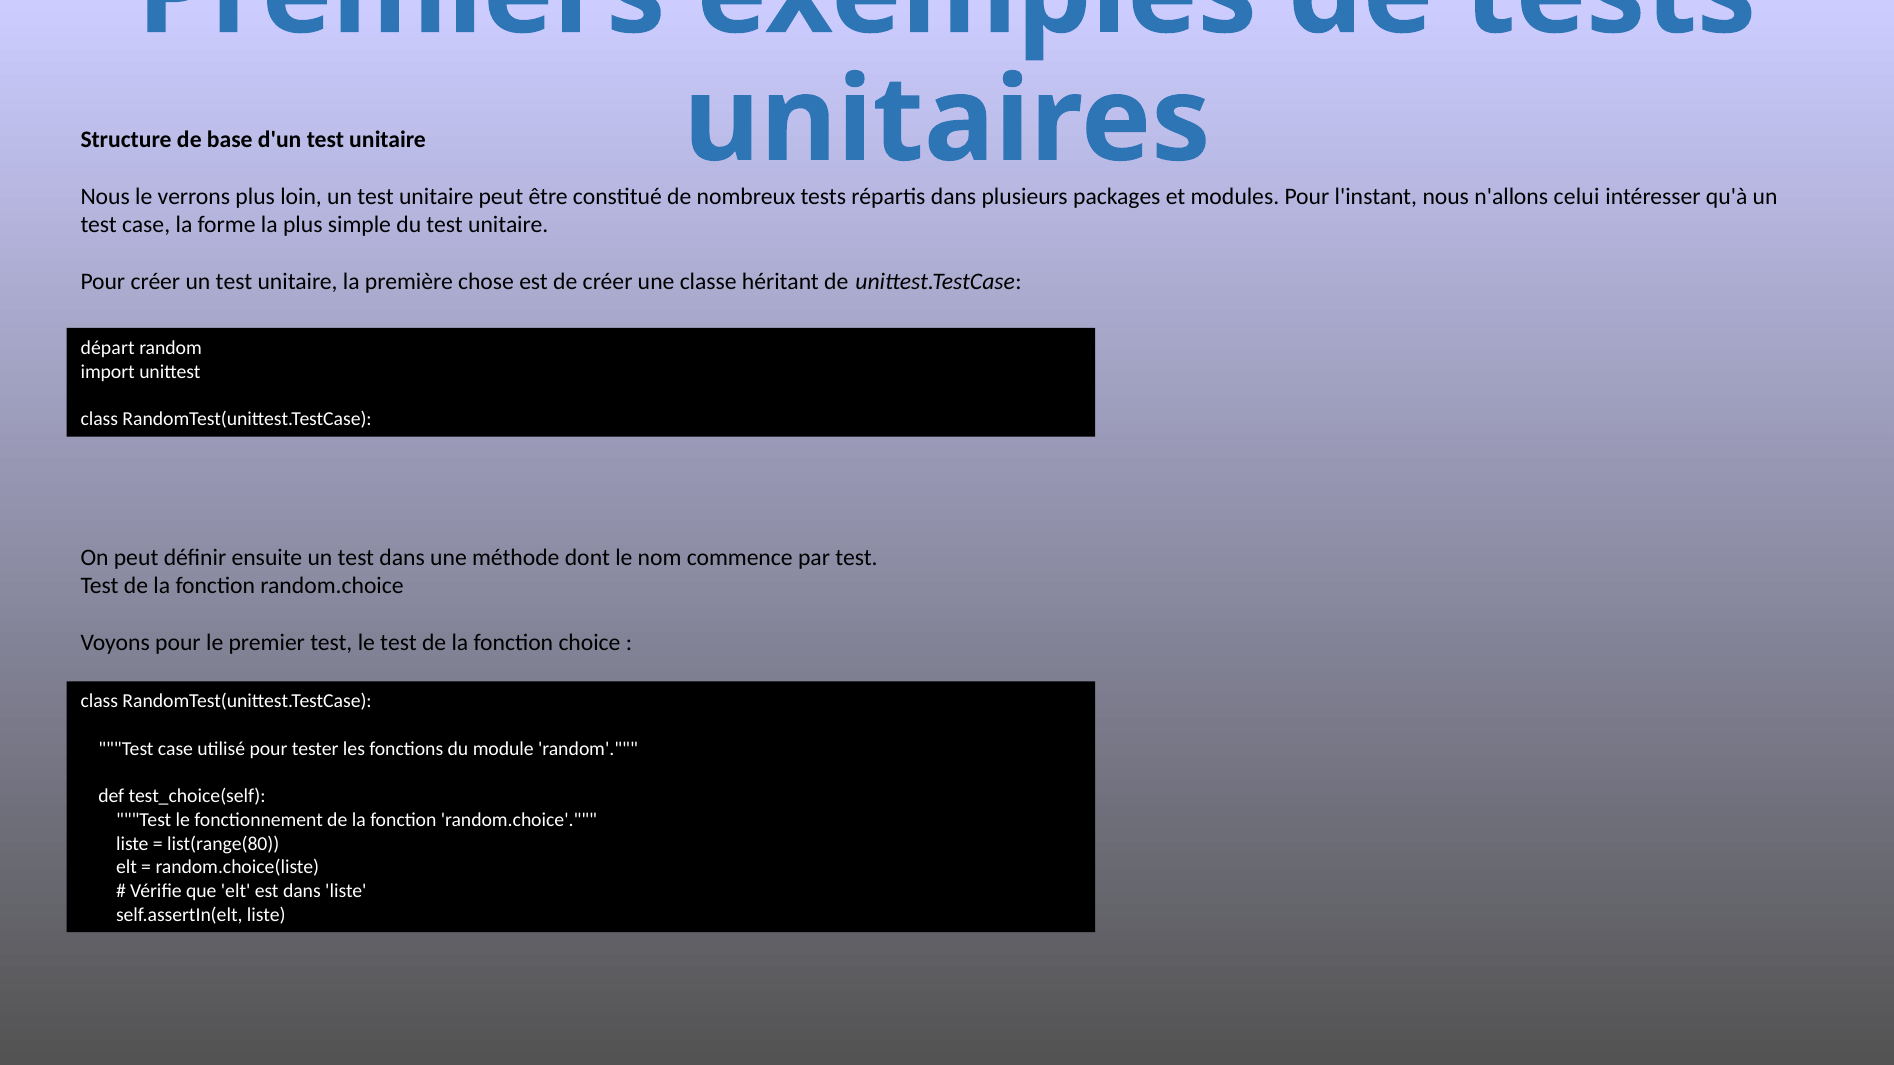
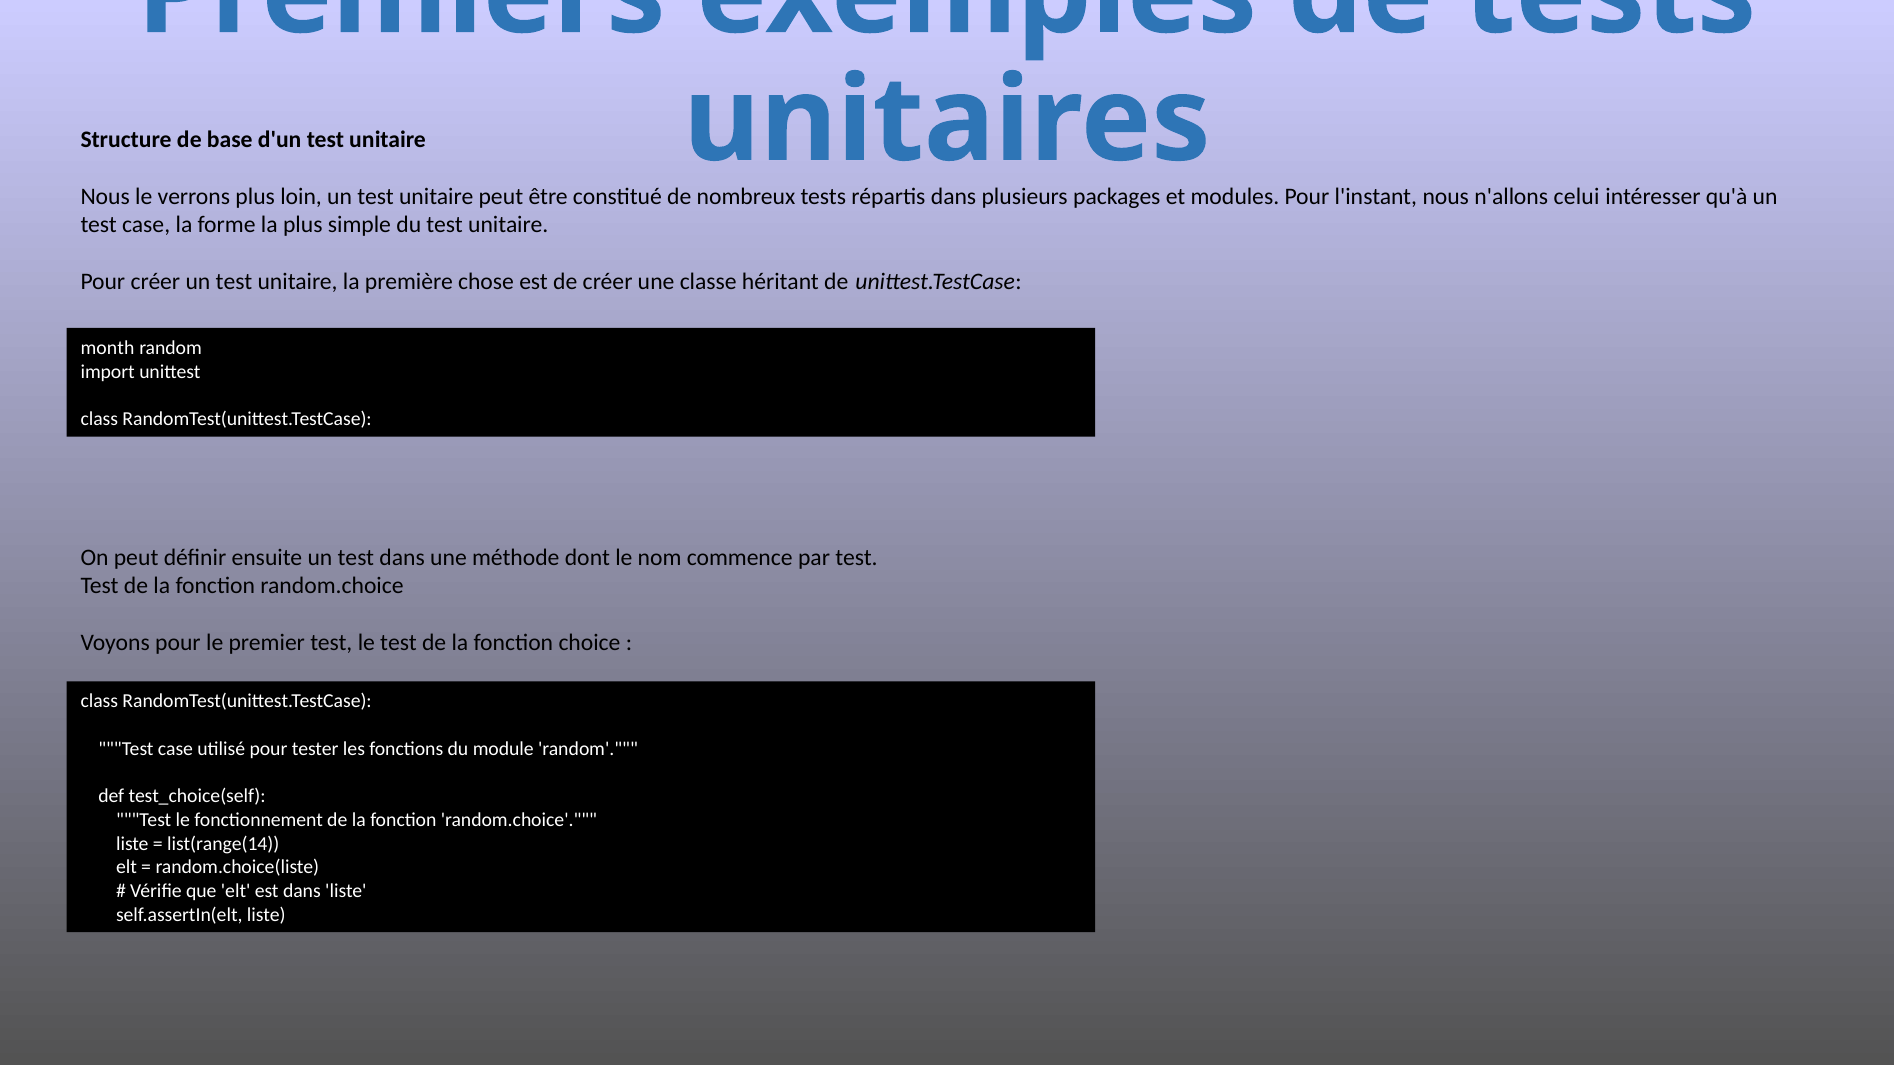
départ: départ -> month (108, 348)
list(range(80: list(range(80 -> list(range(14 (223, 844)
